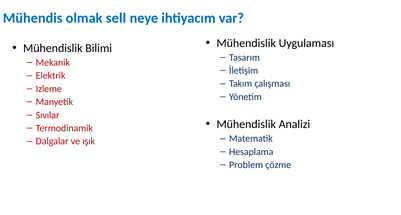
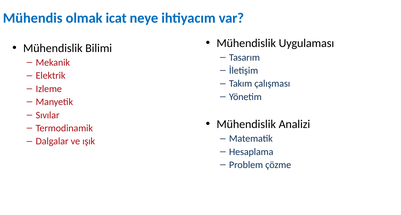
sell: sell -> icat (116, 18)
